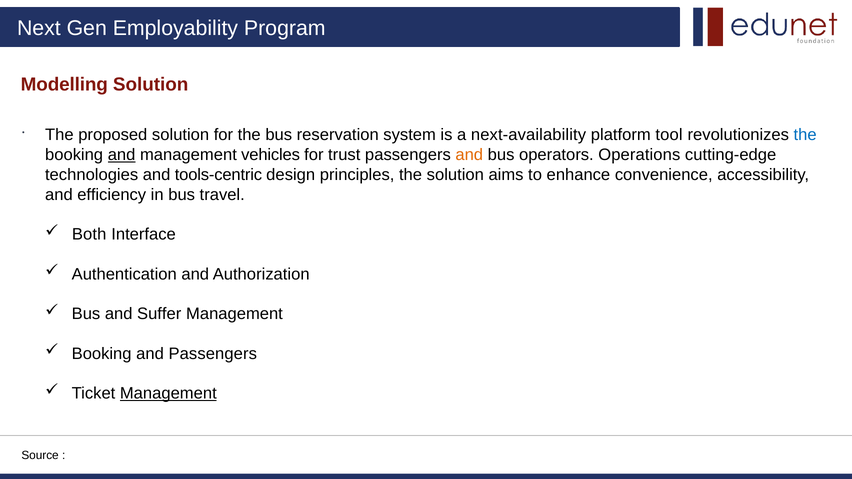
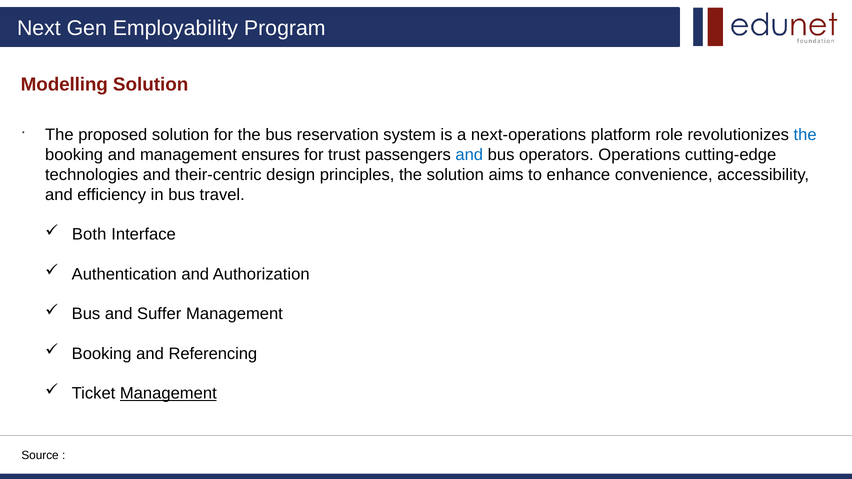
next-availability: next-availability -> next-operations (529, 135)
tool: tool -> role (669, 135)
and underline: present -> none (122, 155)
vehicles: vehicles -> ensures (271, 155)
and colour: orange -> blue (469, 155)
tools-centric: tools-centric -> their-centric (218, 175)
and Passengers: Passengers -> Referencing (213, 354)
